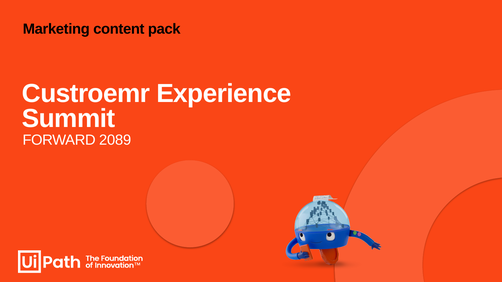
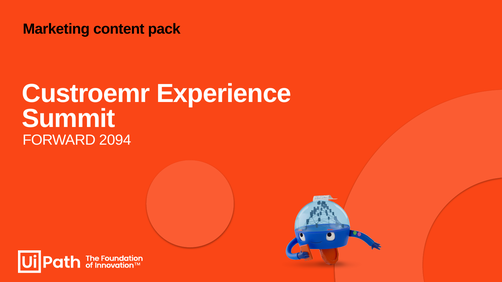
2089: 2089 -> 2094 (115, 140)
